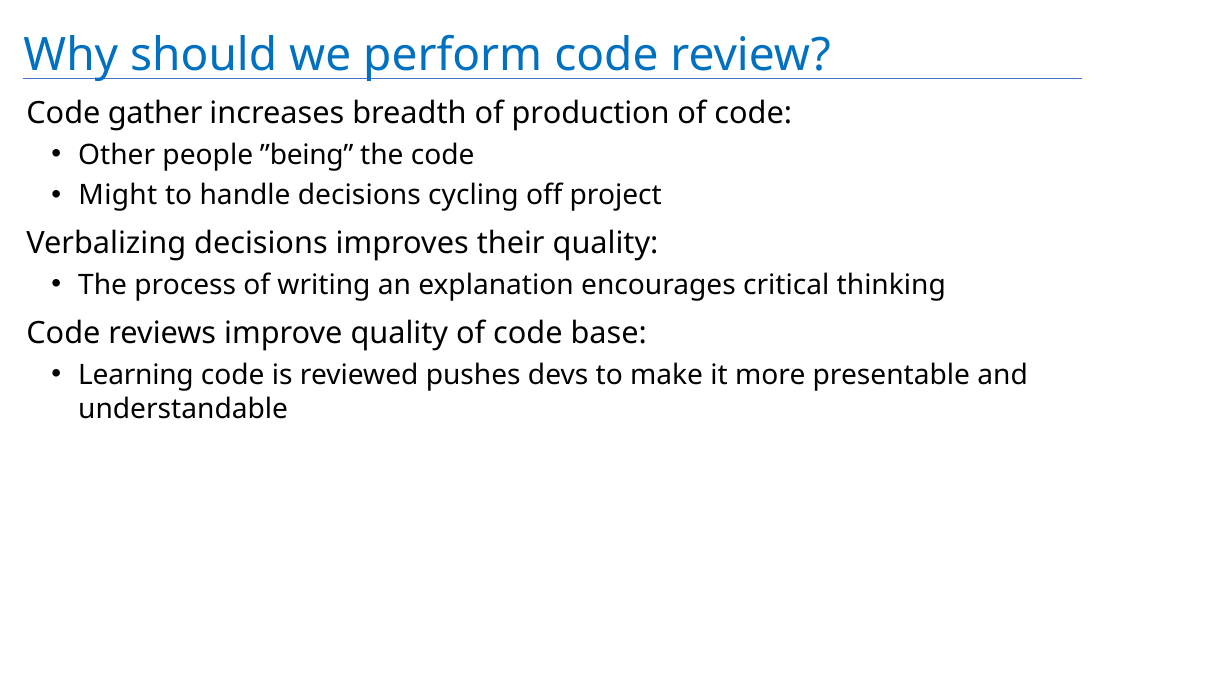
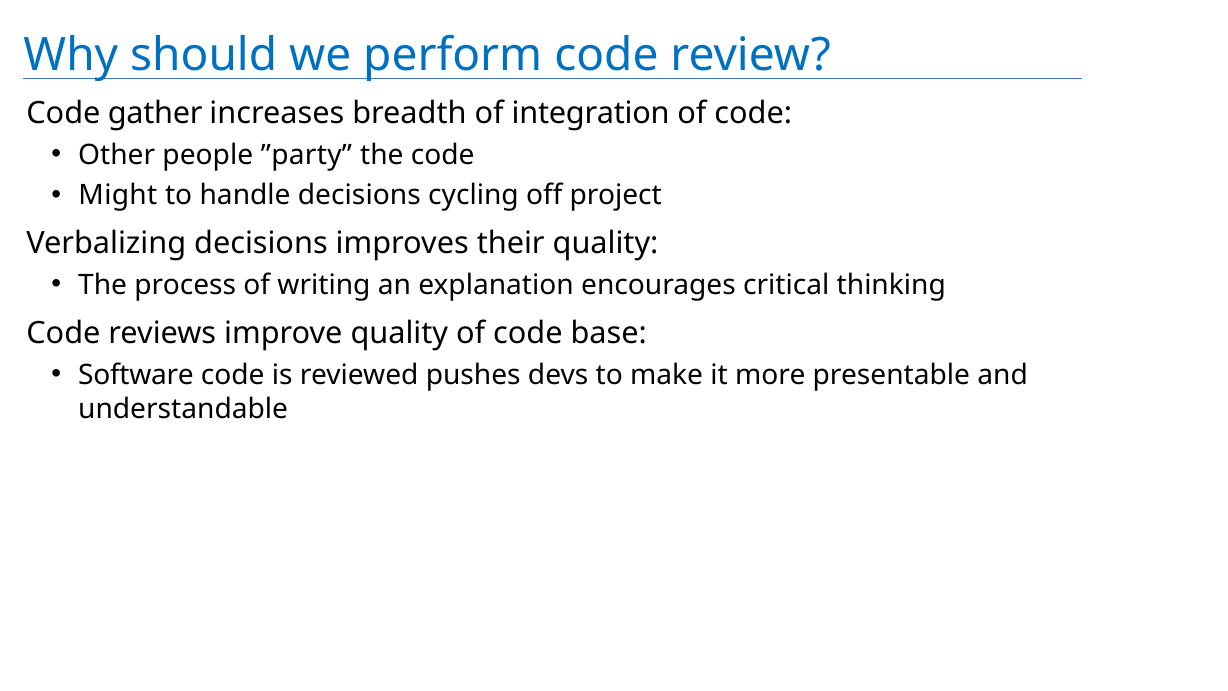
production: production -> integration (591, 113)
”being: ”being -> ”party (306, 155)
Learning: Learning -> Software (136, 375)
